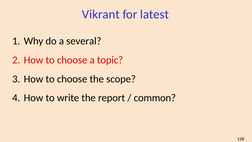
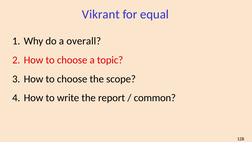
latest: latest -> equal (154, 14)
several: several -> overall (84, 41)
